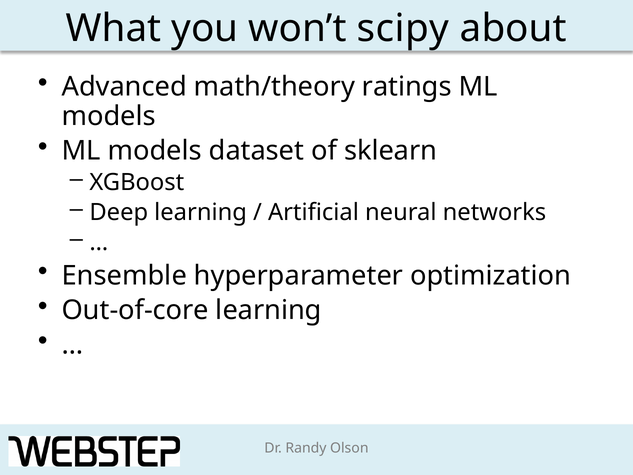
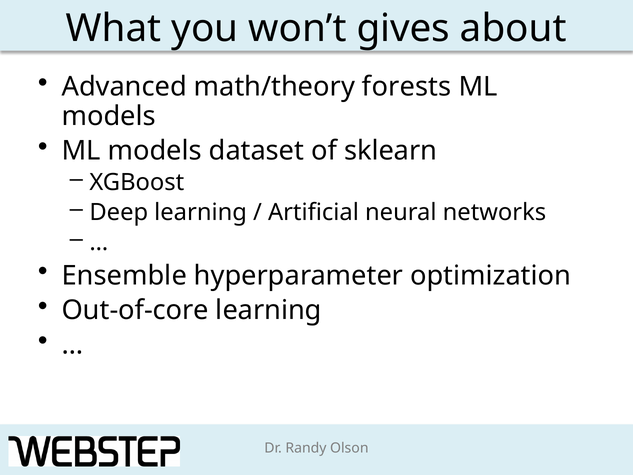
scipy: scipy -> gives (403, 28)
ratings: ratings -> forests (407, 87)
